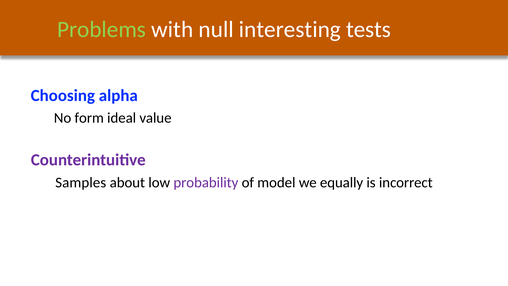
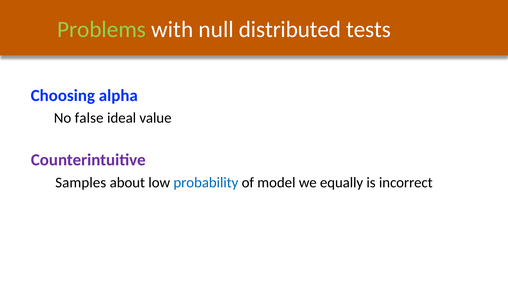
interesting: interesting -> distributed (290, 29)
form: form -> false (89, 118)
probability colour: purple -> blue (206, 182)
